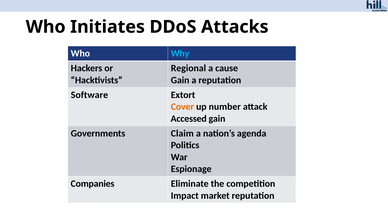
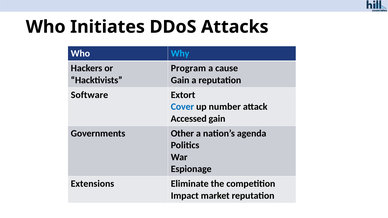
Regional: Regional -> Program (188, 68)
Cover colour: orange -> blue (182, 107)
Claim: Claim -> Other (182, 134)
Companies: Companies -> Extensions (92, 184)
